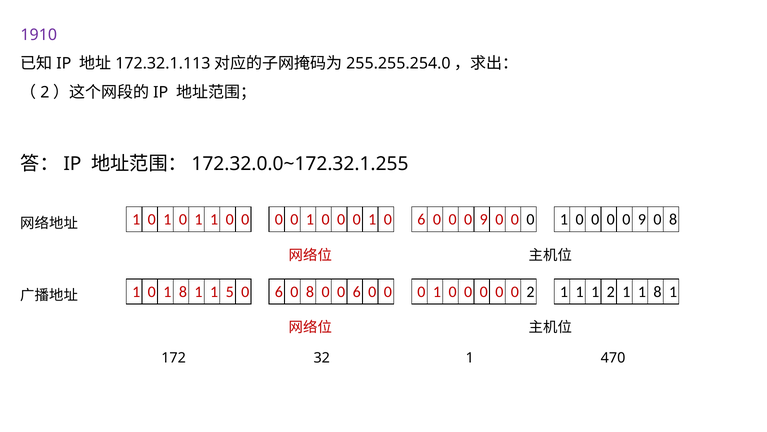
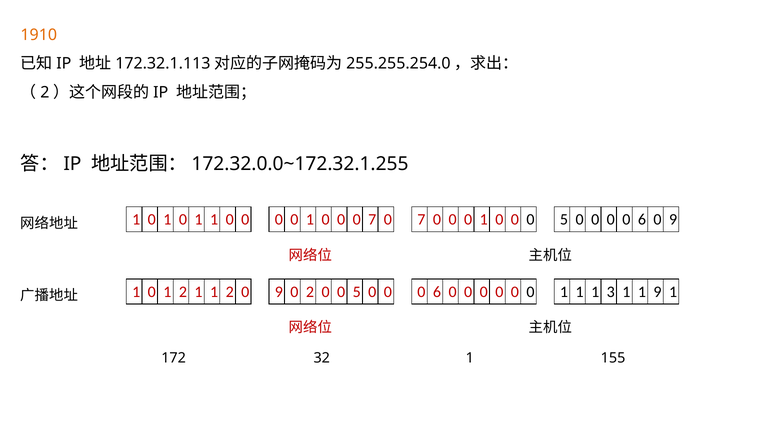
1910 colour: purple -> orange (39, 35)
1: 1 -> 7 (372, 219)
6: 6 -> 7 (421, 219)
9: 9 -> 1 (484, 219)
1: 1 -> 5 (564, 219)
9: 9 -> 6 (642, 219)
8: 8 -> 9 (673, 219)
0 1 8: 8 -> 2 (183, 291)
1 1 5: 5 -> 2 (230, 291)
6: 6 -> 9 (279, 291)
8: 8 -> 2 (310, 291)
6: 6 -> 5 (357, 291)
1: 1 -> 6 (437, 291)
2: 2 -> 0 (530, 291)
1 2: 2 -> 3 (611, 291)
1 1 8: 8 -> 9 (658, 291)
470: 470 -> 155 (613, 357)
